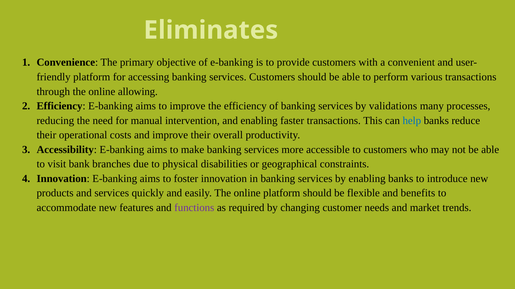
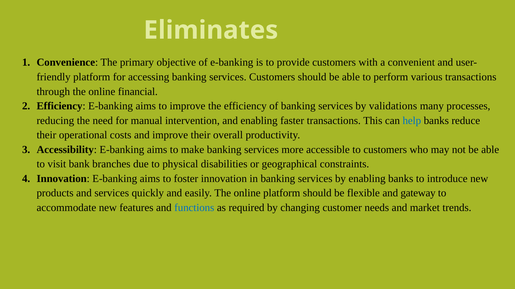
allowing: allowing -> financial (138, 92)
benefits: benefits -> gateway (418, 194)
functions colour: purple -> blue (194, 208)
